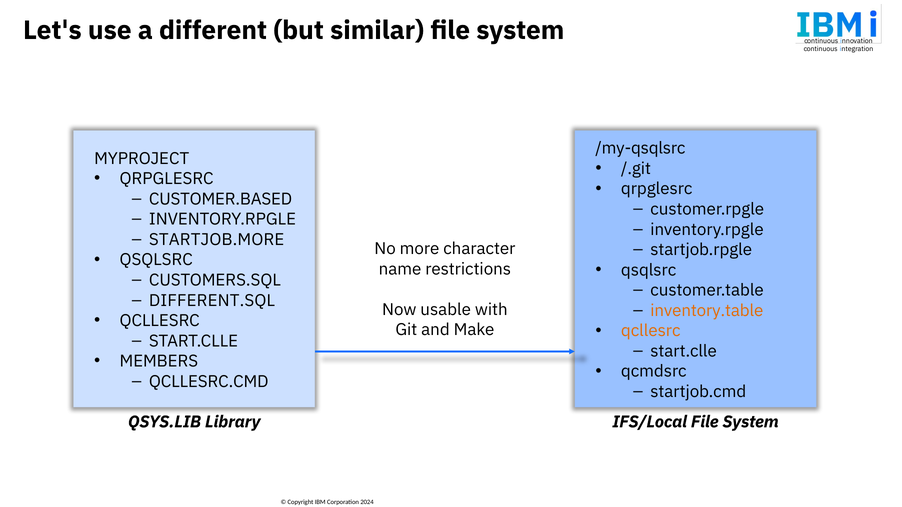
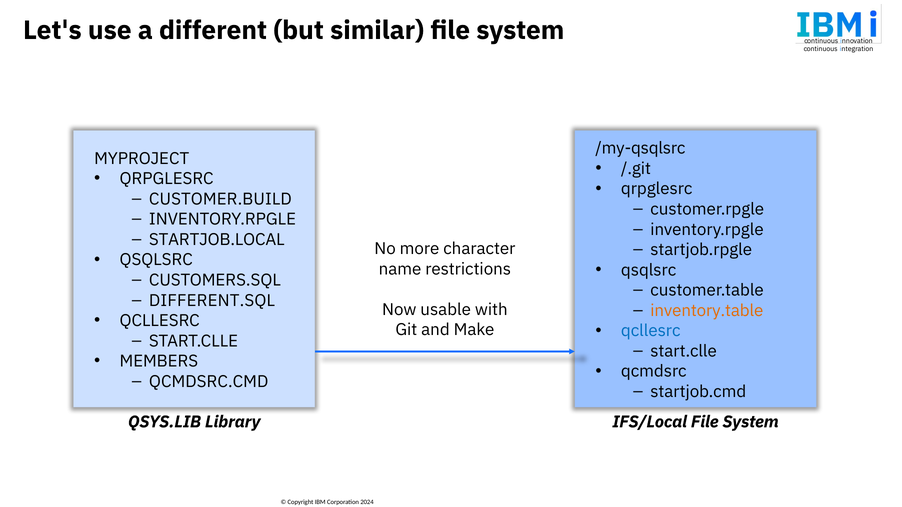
CUSTOMER.BASED: CUSTOMER.BASED -> CUSTOMER.BUILD (220, 199)
STARTJOB.MORE: STARTJOB.MORE -> STARTJOB.LOCAL (217, 240)
qcllesrc colour: orange -> blue (651, 331)
QCLLESRC.CMD: QCLLESRC.CMD -> QCMDSRC.CMD (209, 382)
